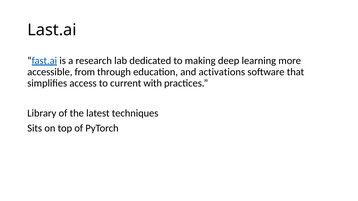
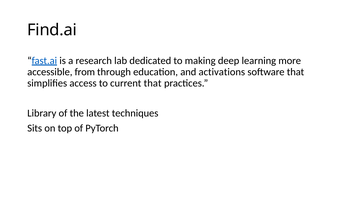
Last.ai: Last.ai -> Find.ai (52, 30)
current with: with -> that (153, 83)
